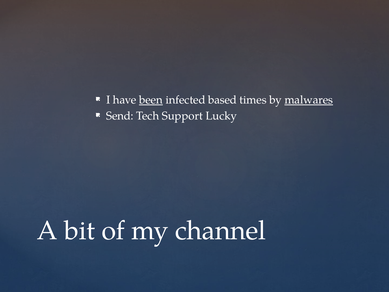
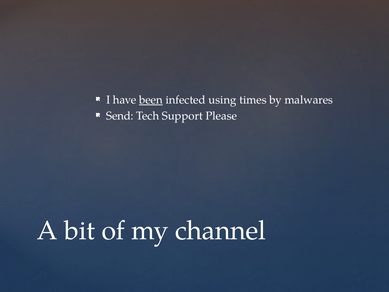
based: based -> using (222, 100)
malwares underline: present -> none (309, 100)
Lucky: Lucky -> Please (221, 116)
